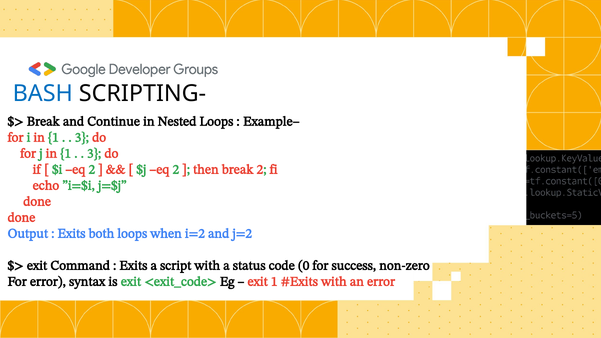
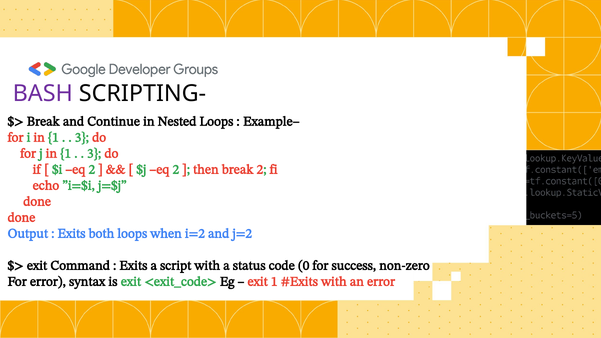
BASH colour: blue -> purple (43, 94)
